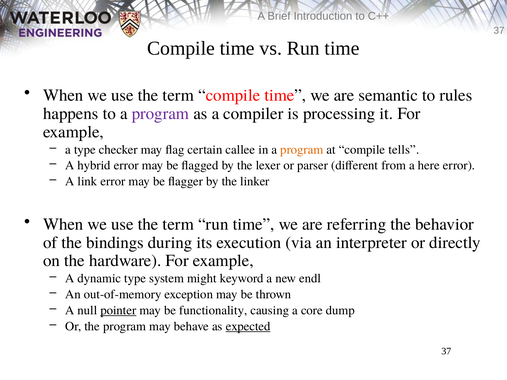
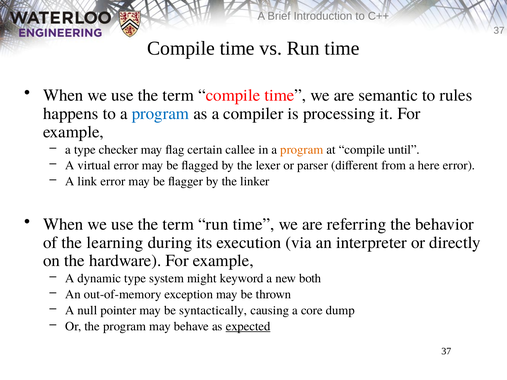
program colour: purple -> blue (160, 114)
tells: tells -> until (404, 150)
hybrid: hybrid -> virtual (94, 166)
bindings: bindings -> learning (115, 243)
endl: endl -> both (310, 279)
pointer underline: present -> none (118, 311)
functionality: functionality -> syntactically (213, 311)
